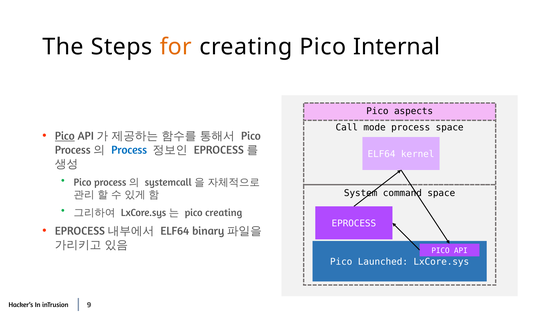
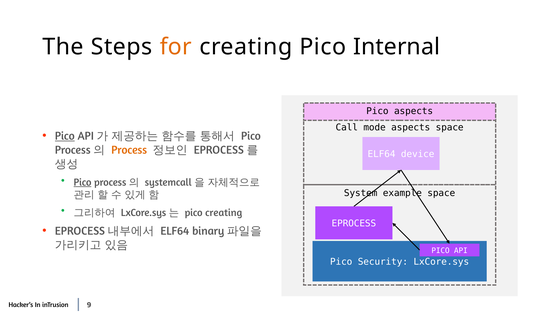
mode process: process -> aspects (411, 127)
Process colour: blue -> orange (129, 150)
kernel: kernel -> device (418, 154)
Pico underline: none -> present (83, 182)
command: command -> example (402, 193)
Launched: Launched -> Security (383, 262)
